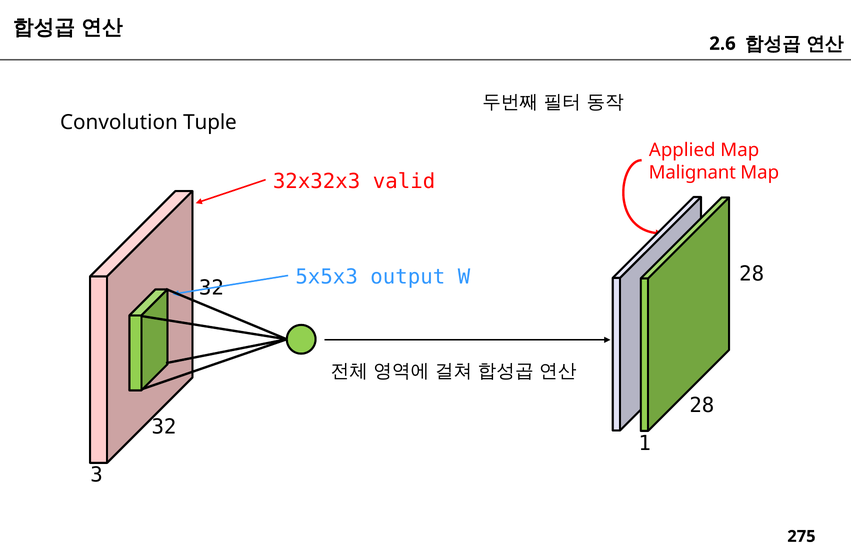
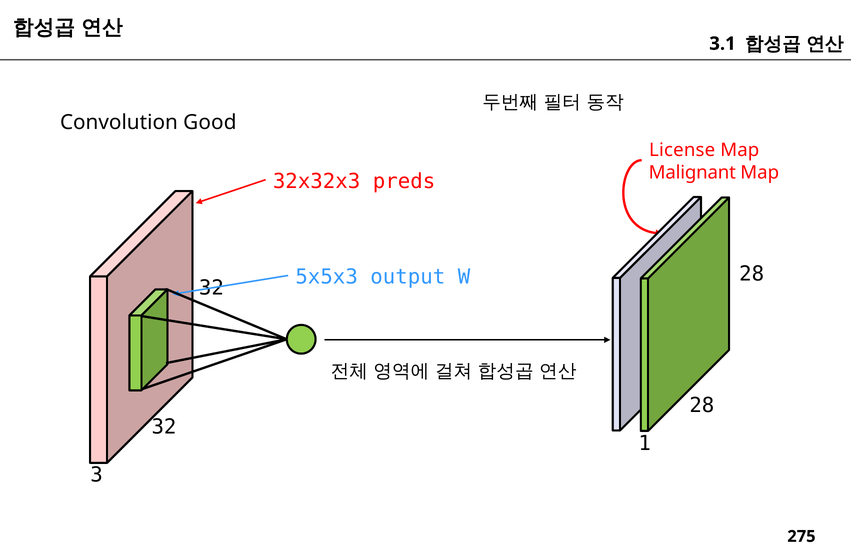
2.6: 2.6 -> 3.1 (723, 44)
Tuple: Tuple -> Good (210, 122)
Applied: Applied -> License (682, 150)
valid: valid -> preds (404, 181)
